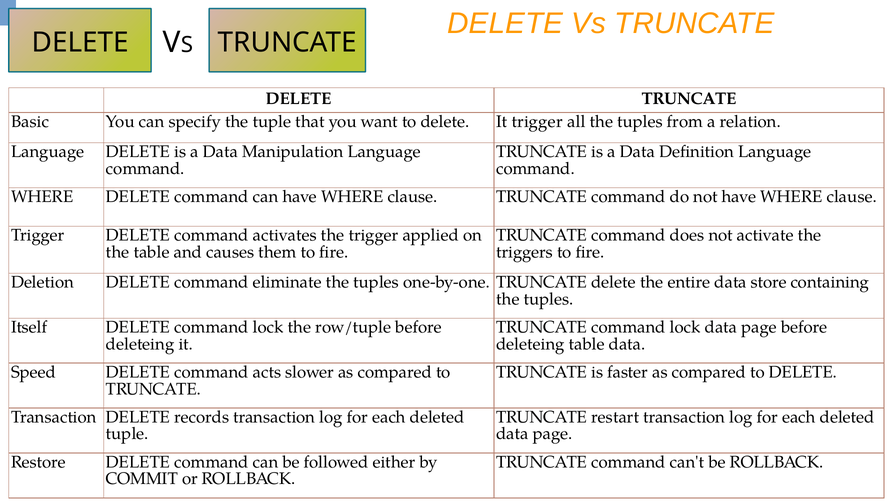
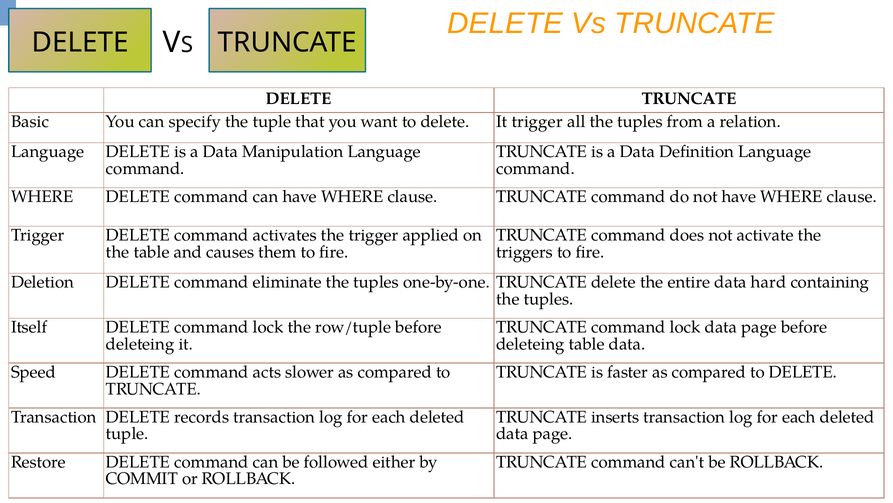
store: store -> hard (769, 282)
restart: restart -> inserts (615, 417)
